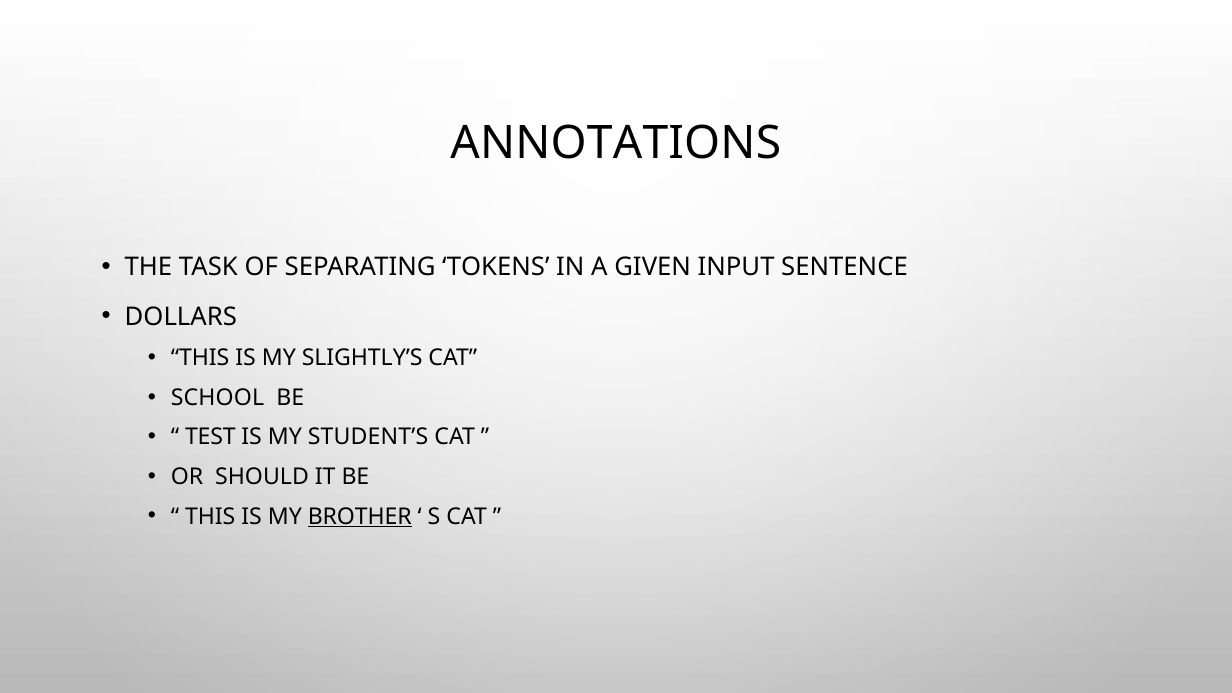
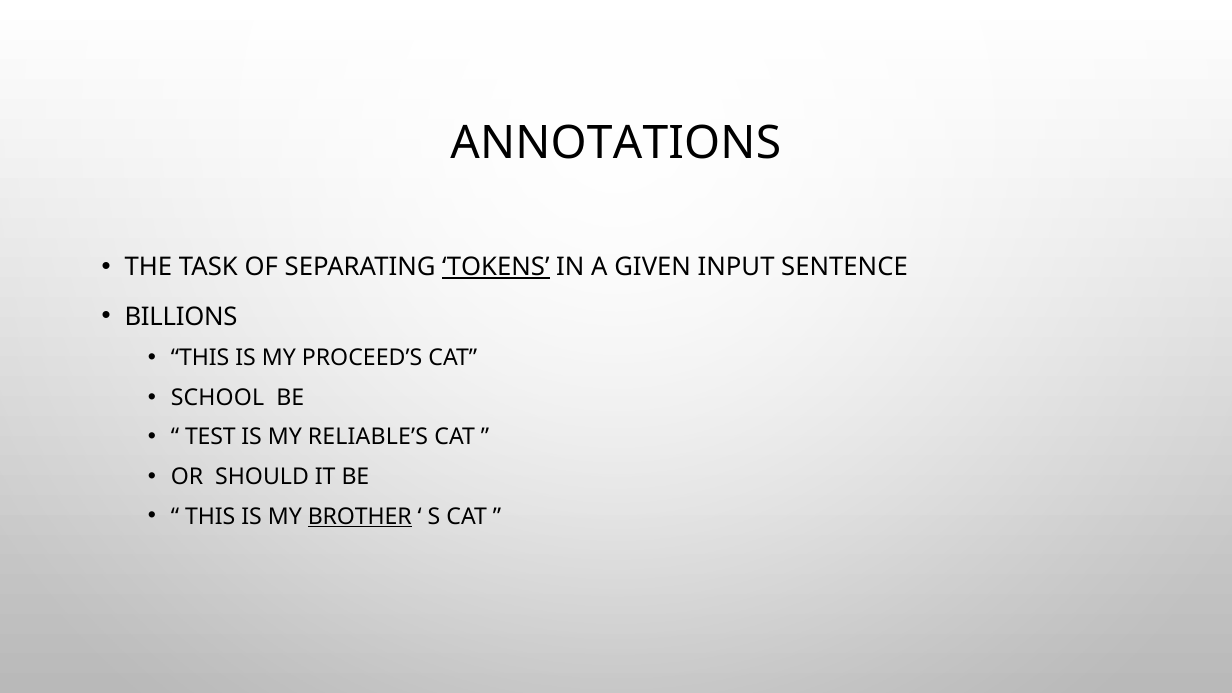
TOKENS underline: none -> present (496, 267)
DOLLARS: DOLLARS -> BILLIONS (181, 317)
SLIGHTLY’S: SLIGHTLY’S -> PROCEED’S (362, 358)
STUDENT’S: STUDENT’S -> RELIABLE’S (368, 437)
